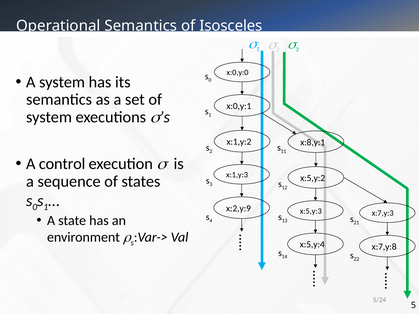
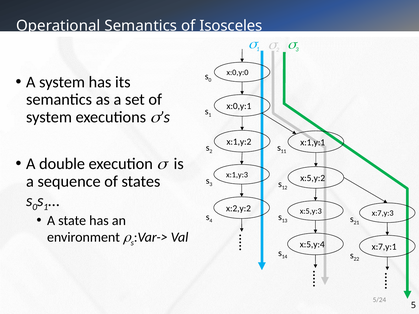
x:8,y:1: x:8,y:1 -> x:1,y:1 (313, 142)
control: control -> double (62, 164)
x:2,y:9: x:2,y:9 -> x:2,y:2 (238, 208)
x:7,y:8: x:7,y:8 -> x:7,y:1 (384, 247)
